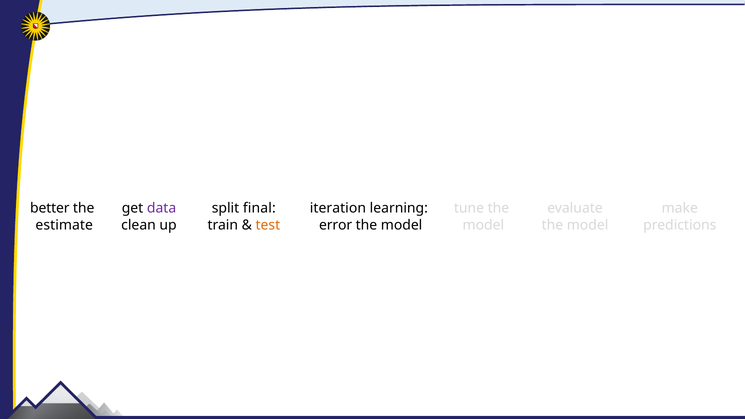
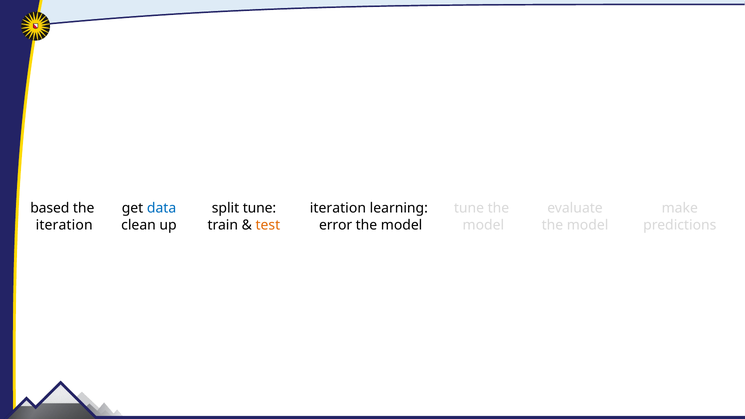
better: better -> based (50, 208)
data colour: purple -> blue (162, 208)
split final: final -> tune (259, 208)
estimate: estimate -> iteration (64, 225)
